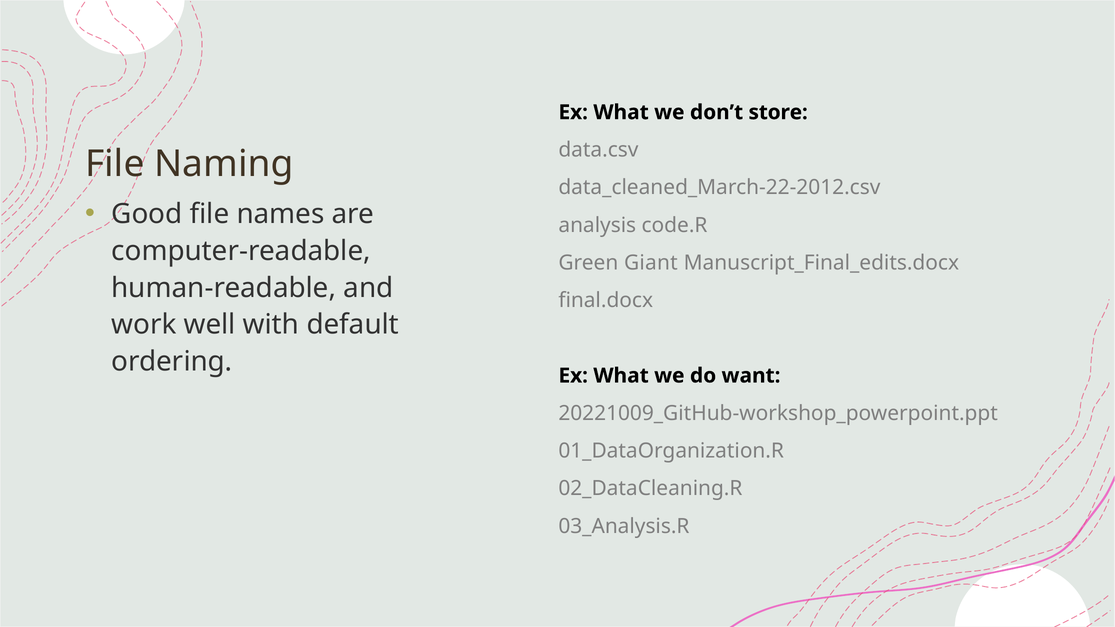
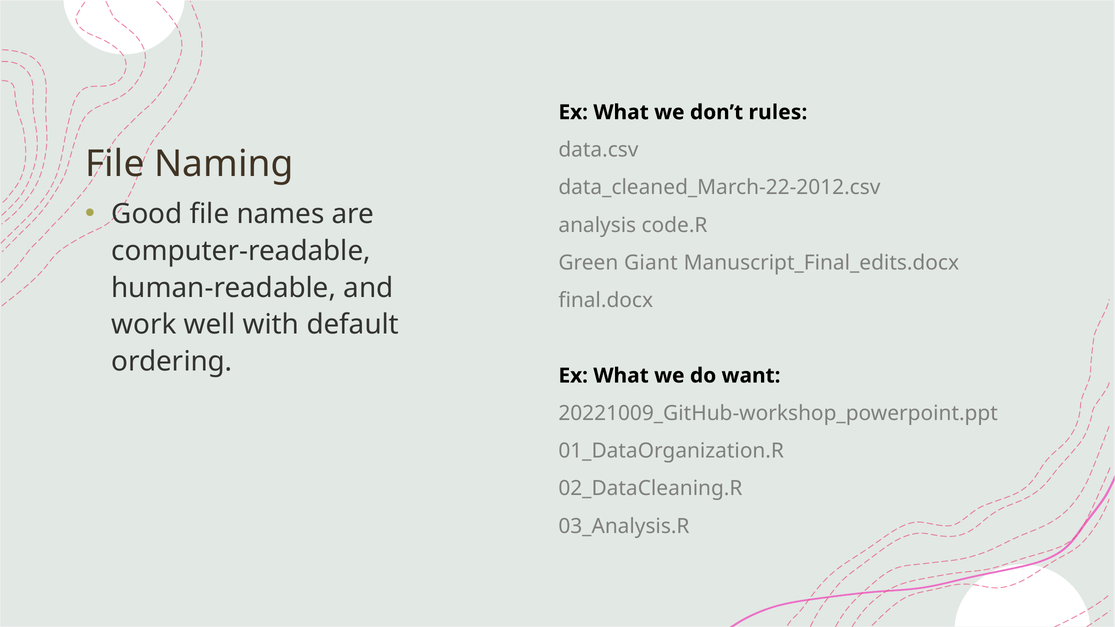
store: store -> rules (778, 112)
